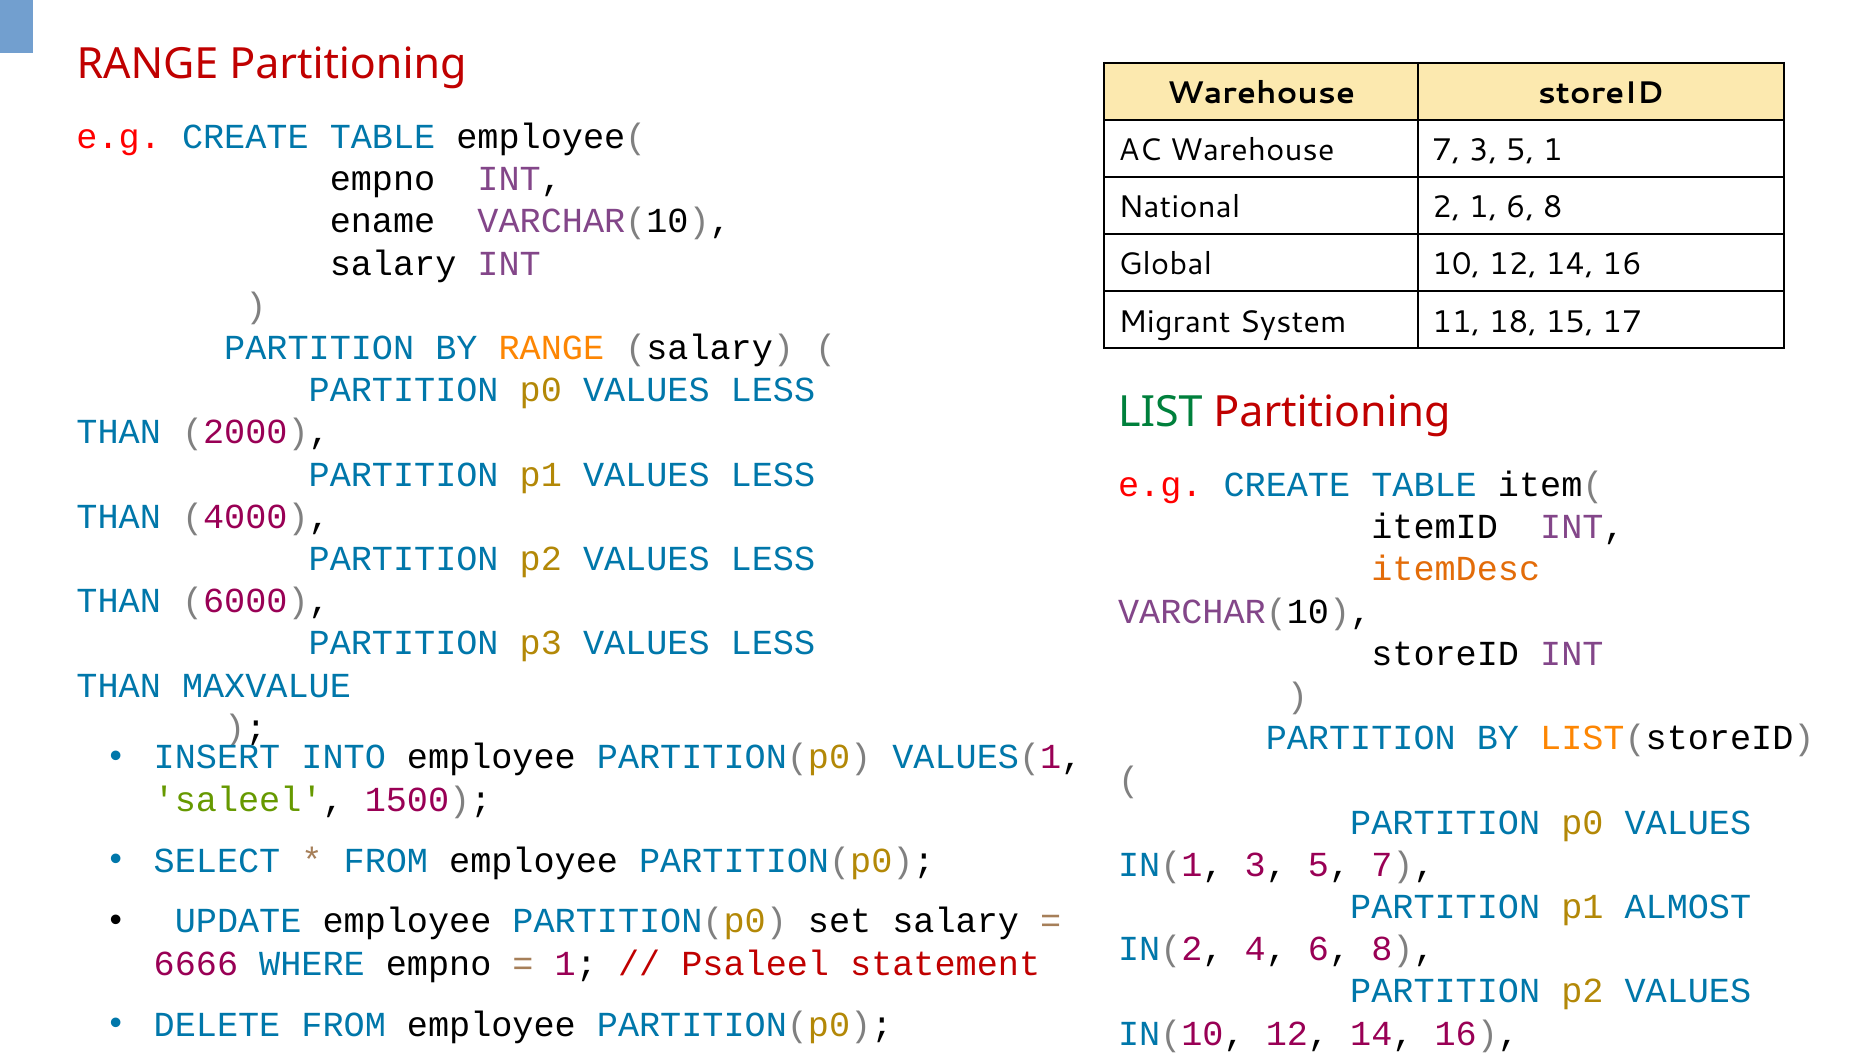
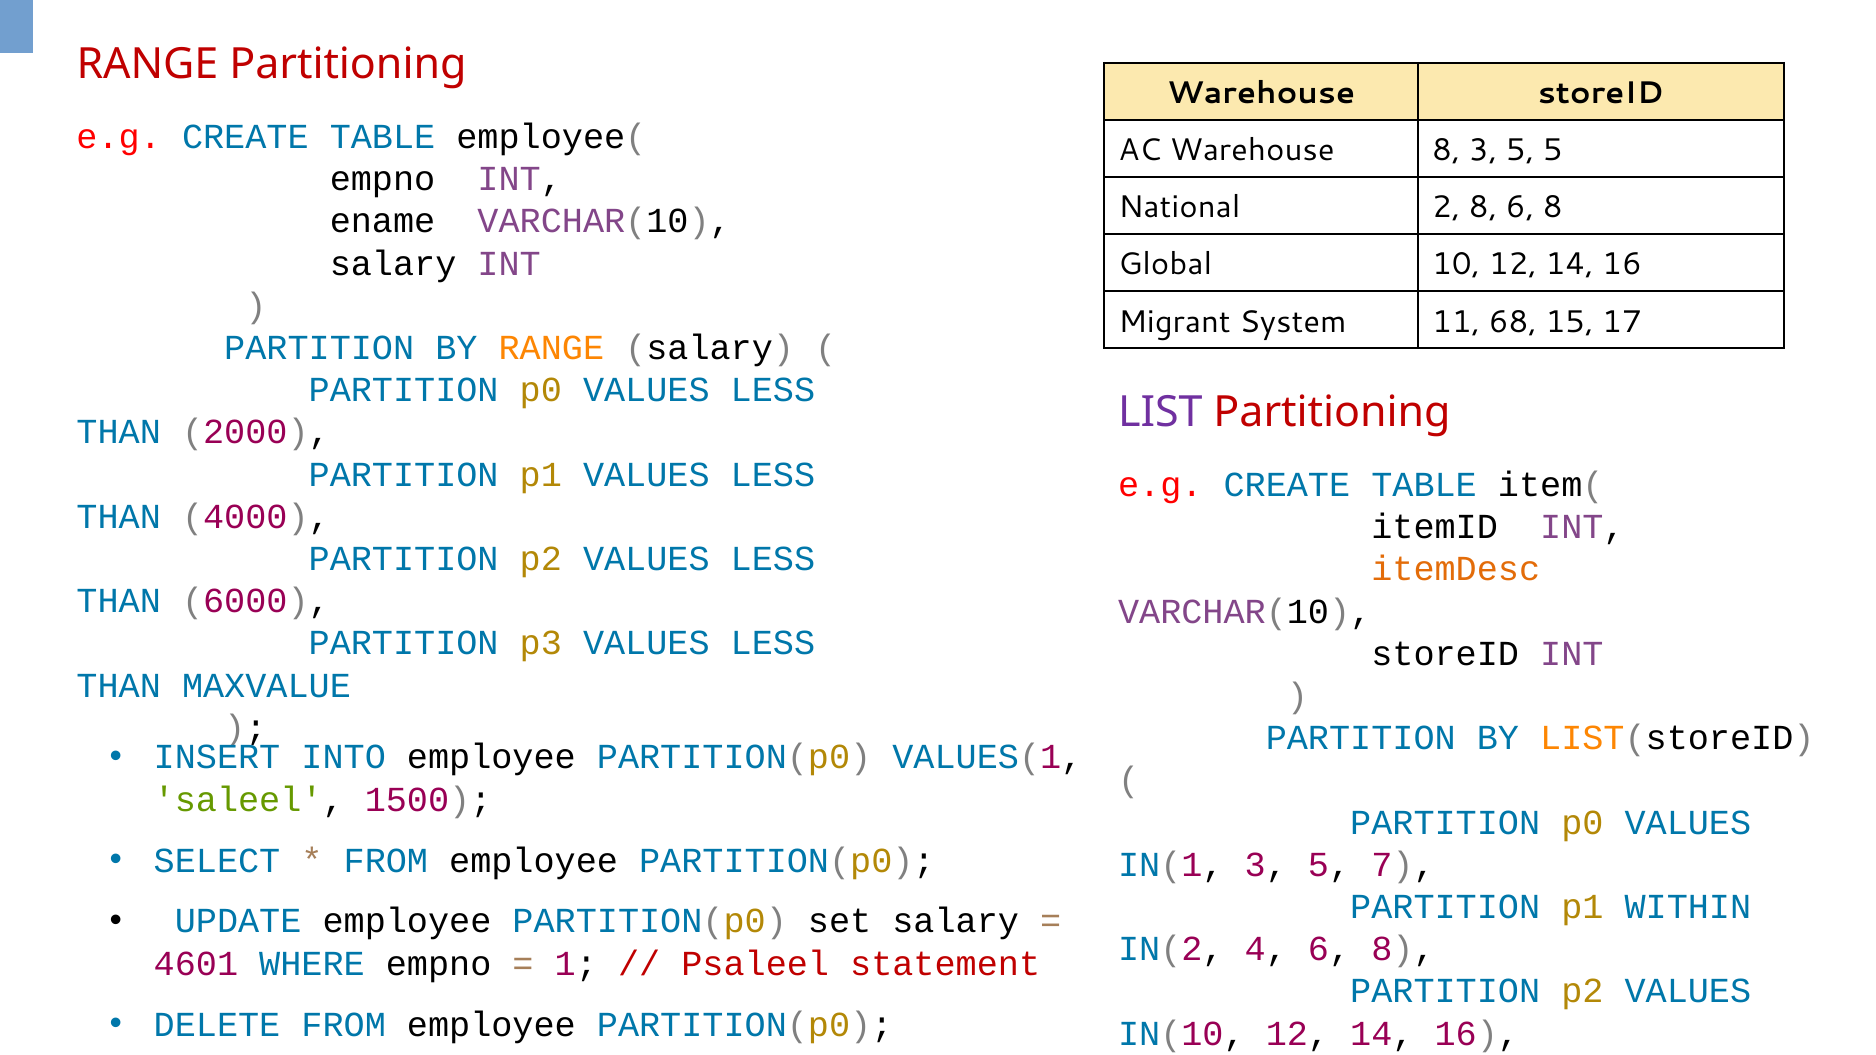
Warehouse 7: 7 -> 8 (1446, 151)
5 1: 1 -> 5 (1553, 151)
2 1: 1 -> 8 (1483, 208)
18: 18 -> 68 (1513, 322)
LIST colour: green -> purple (1160, 413)
ALMOST: ALMOST -> WITHIN (1688, 907)
6666: 6666 -> 4601 (196, 964)
